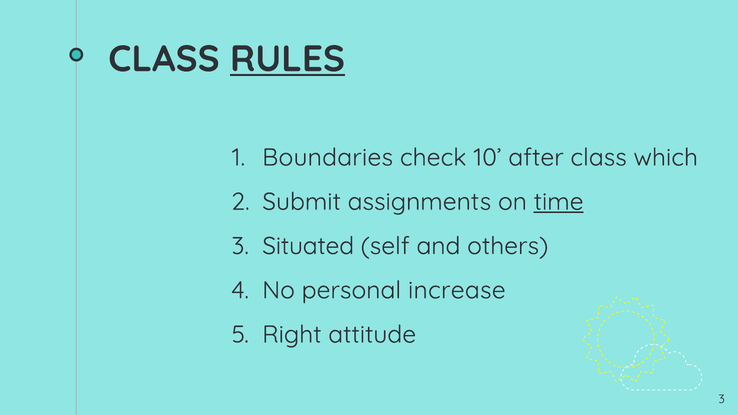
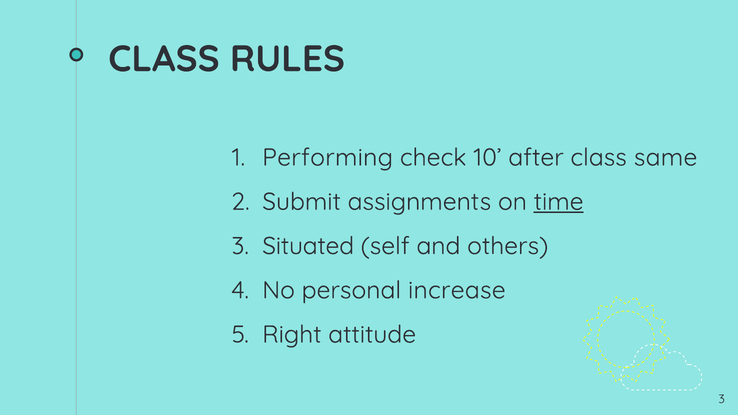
RULES underline: present -> none (287, 59)
Boundaries: Boundaries -> Performing (328, 158)
which: which -> same (666, 158)
